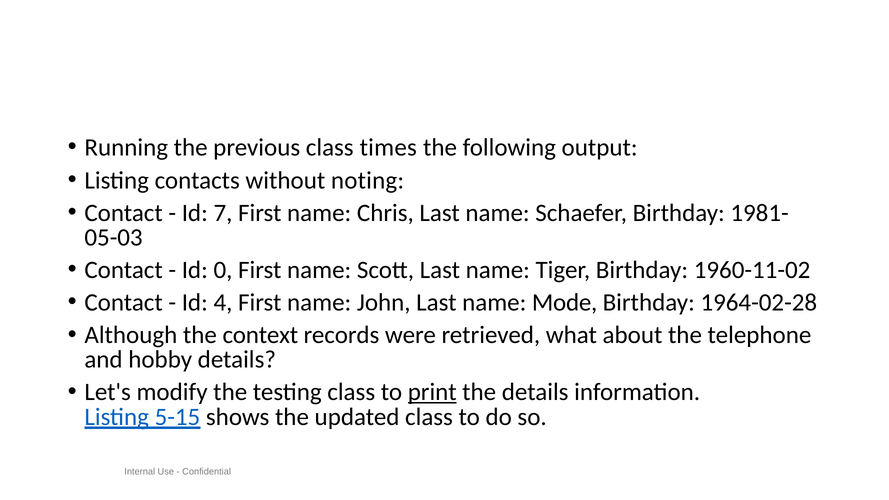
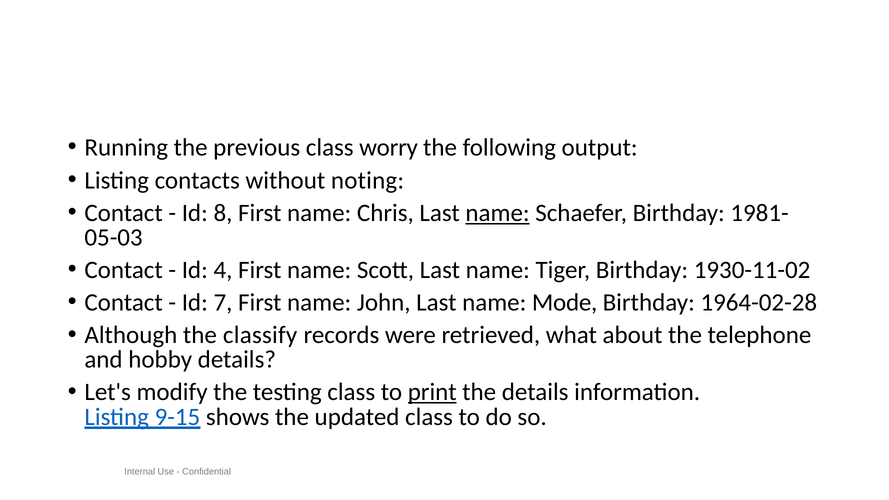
times: times -> worry (389, 148)
7: 7 -> 8 (223, 213)
name underline: none -> present (498, 213)
0: 0 -> 4 (223, 270)
1960-11-02: 1960-11-02 -> 1930-11-02 (752, 270)
4: 4 -> 7 (223, 303)
context: context -> classify (260, 335)
5-15: 5-15 -> 9-15 (177, 417)
